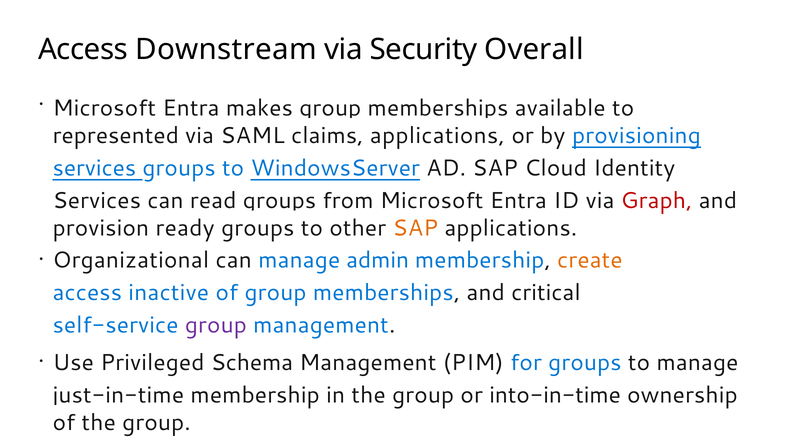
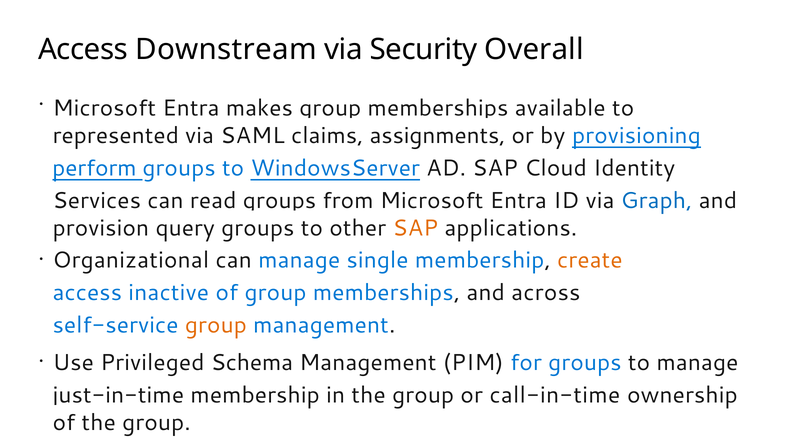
claims applications: applications -> assignments (438, 136)
services: services -> perform (94, 168)
Graph colour: red -> blue (657, 201)
ready: ready -> query (185, 228)
admin: admin -> single (378, 261)
critical: critical -> across (546, 293)
group colour: purple -> orange (216, 326)
into-in-time: into-in-time -> call-in-time (555, 395)
